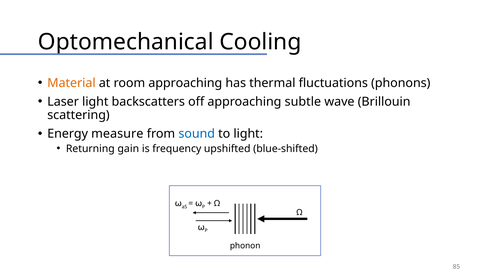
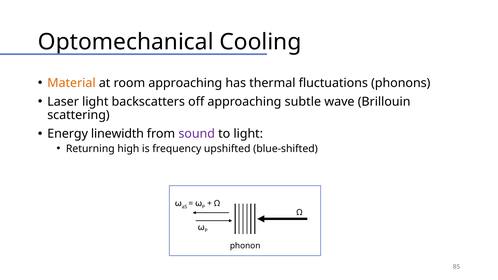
measure: measure -> linewidth (117, 134)
sound colour: blue -> purple (197, 134)
gain: gain -> high (128, 149)
